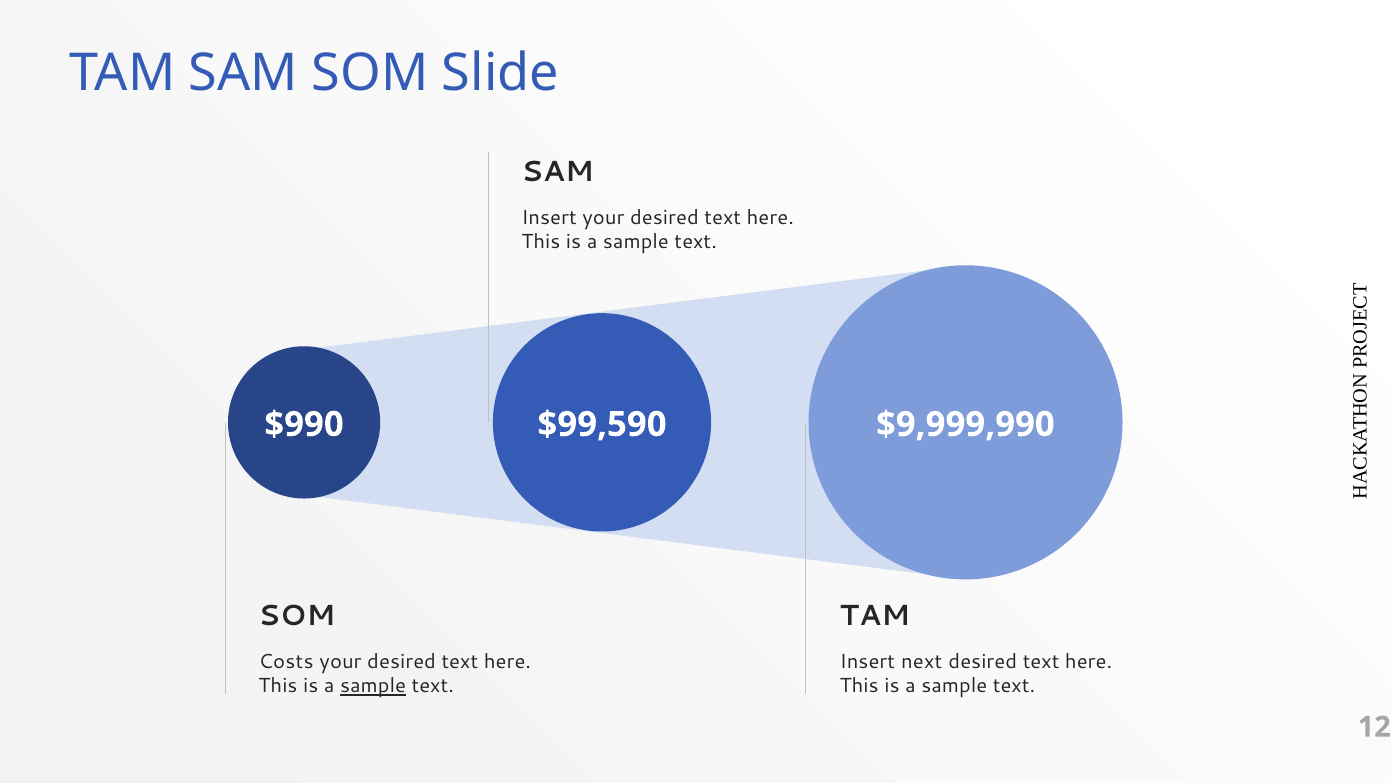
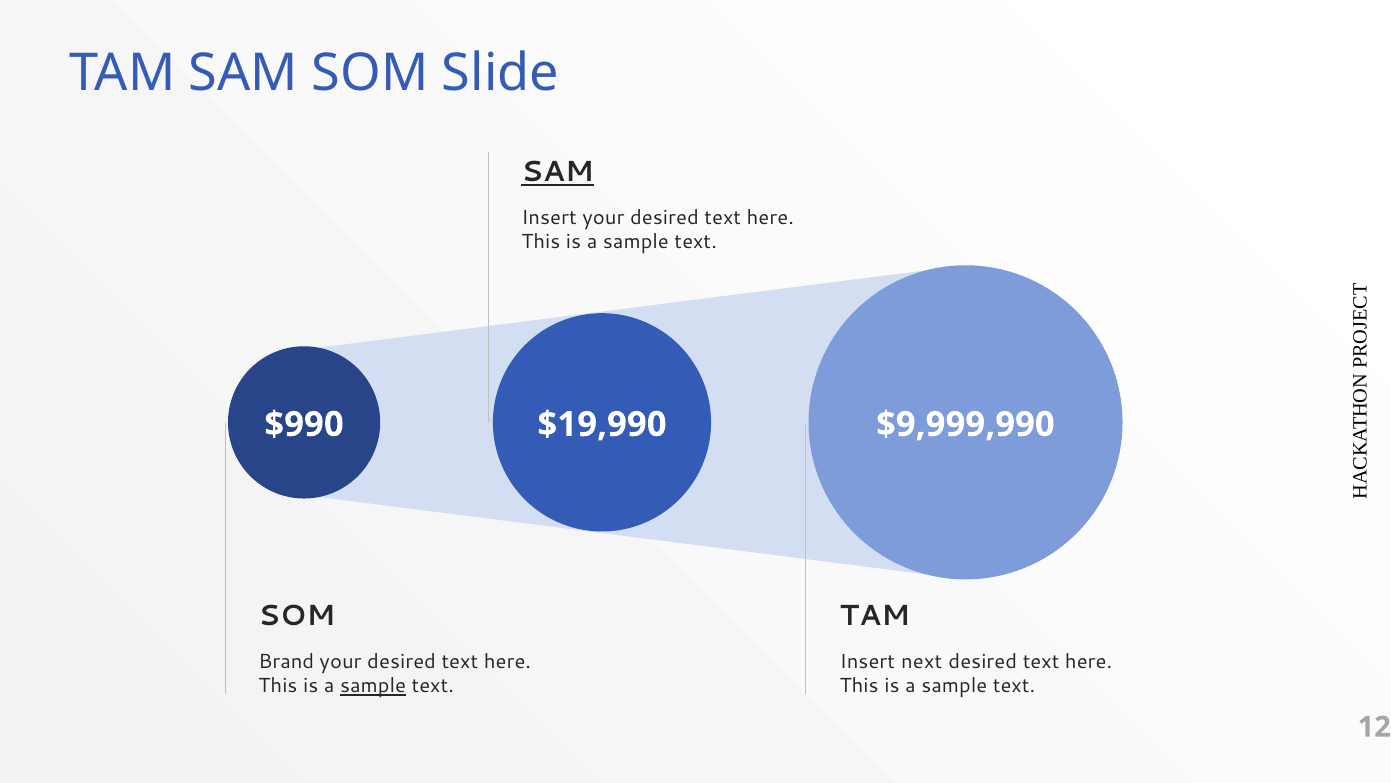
SAM underline: none -> present (558, 172)
$99,590: $99,590 -> $19,990 (602, 424)
Costs: Costs -> Brand (286, 662)
